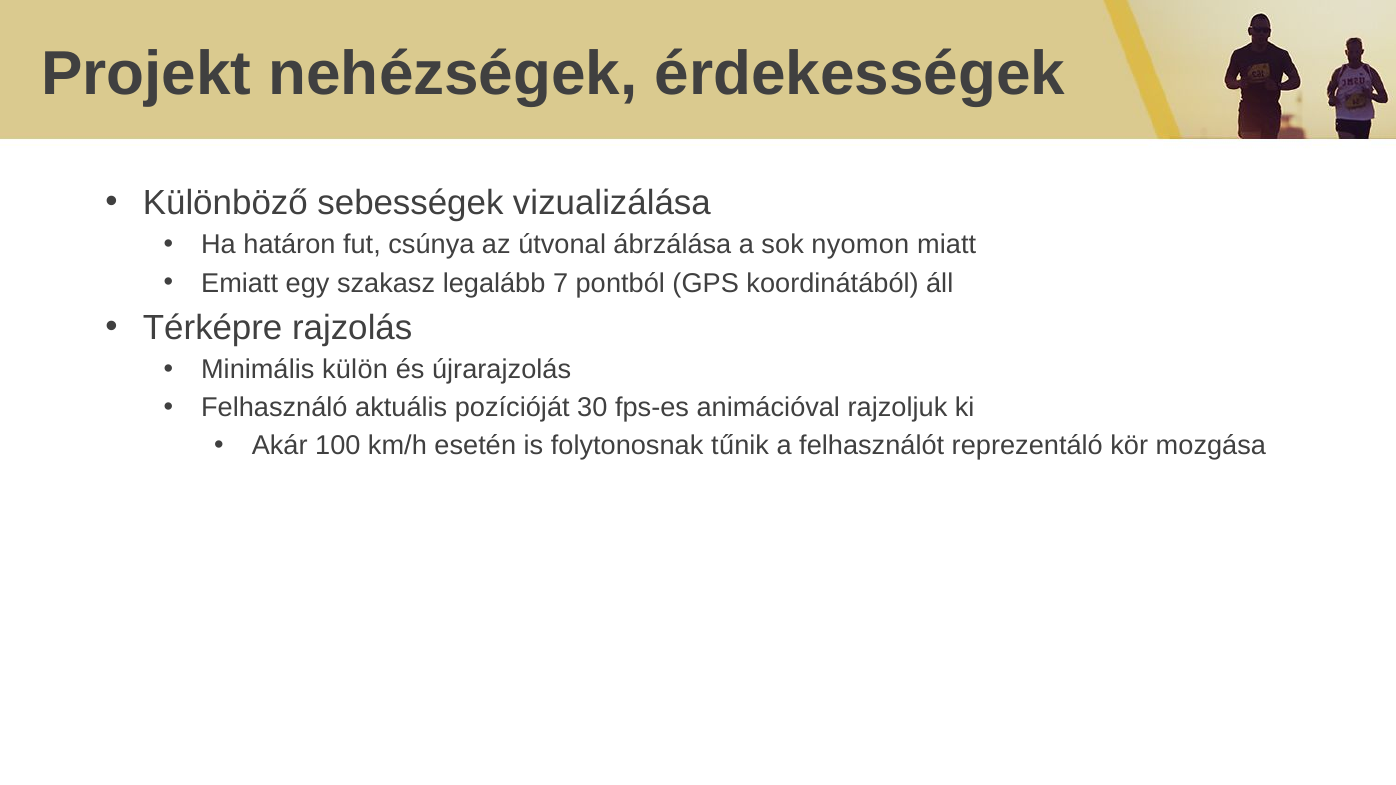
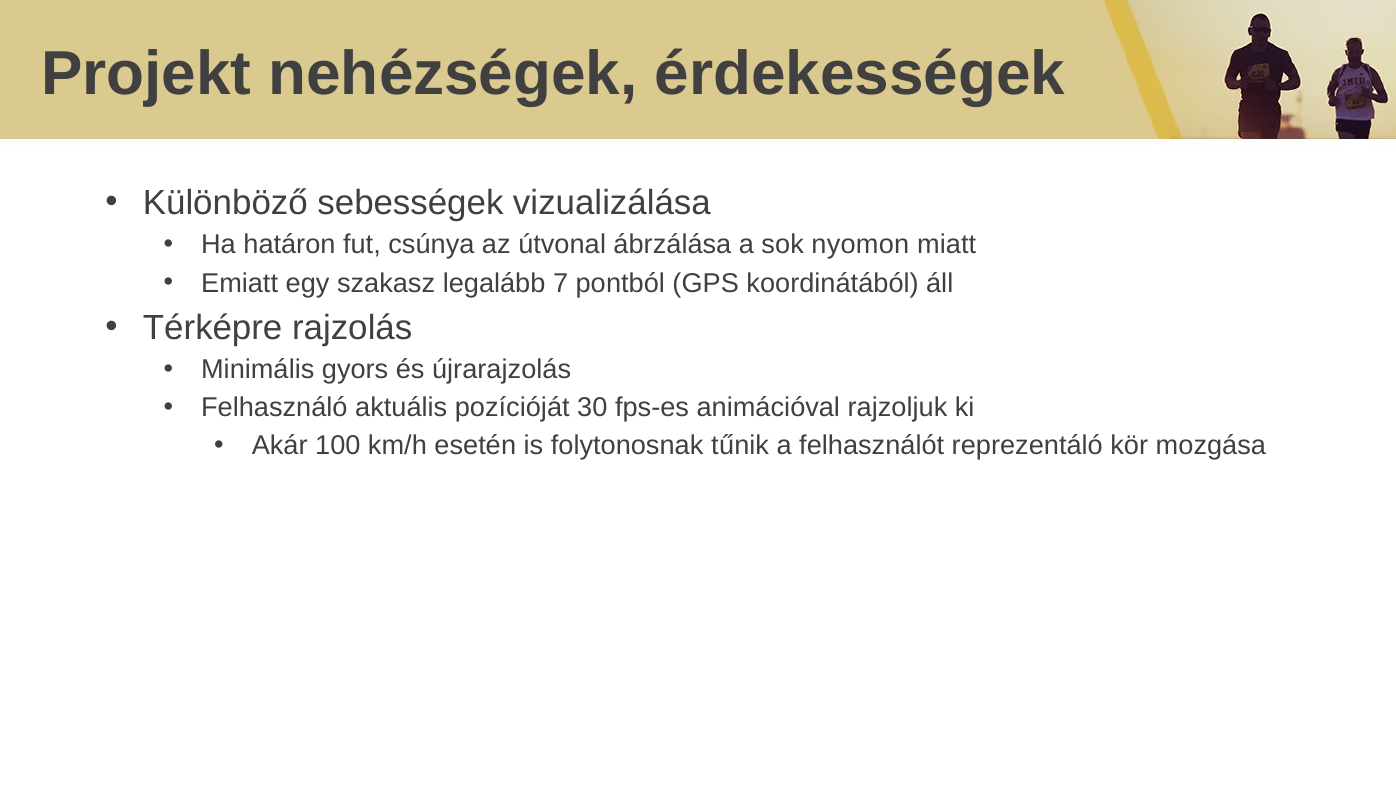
külön: külön -> gyors (355, 370)
